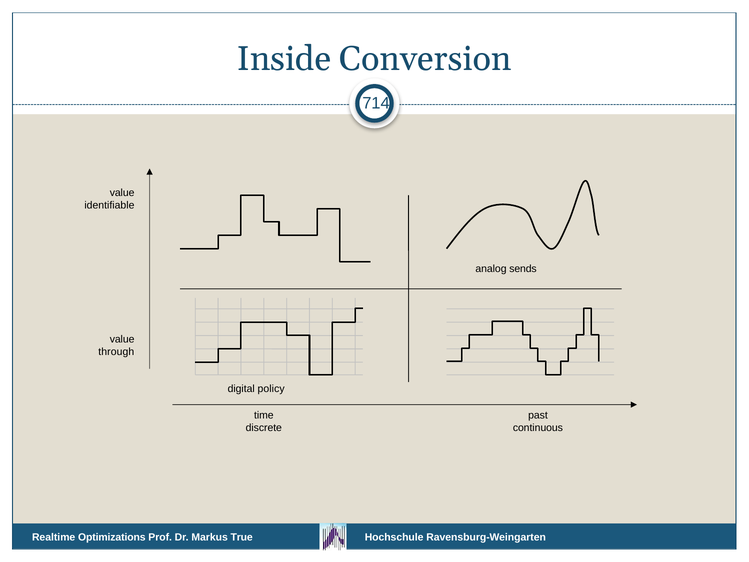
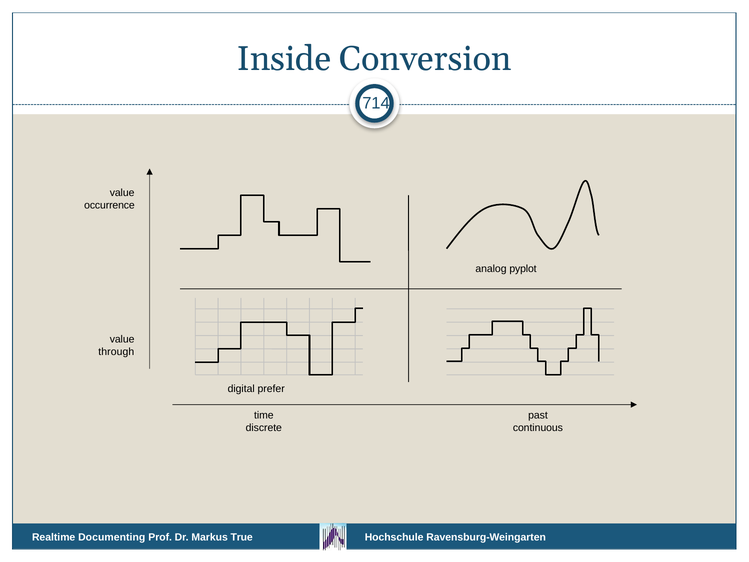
identifiable: identifiable -> occurrence (109, 205)
sends: sends -> pyplot (523, 269)
policy: policy -> prefer (271, 388)
Optimizations: Optimizations -> Documenting (112, 537)
